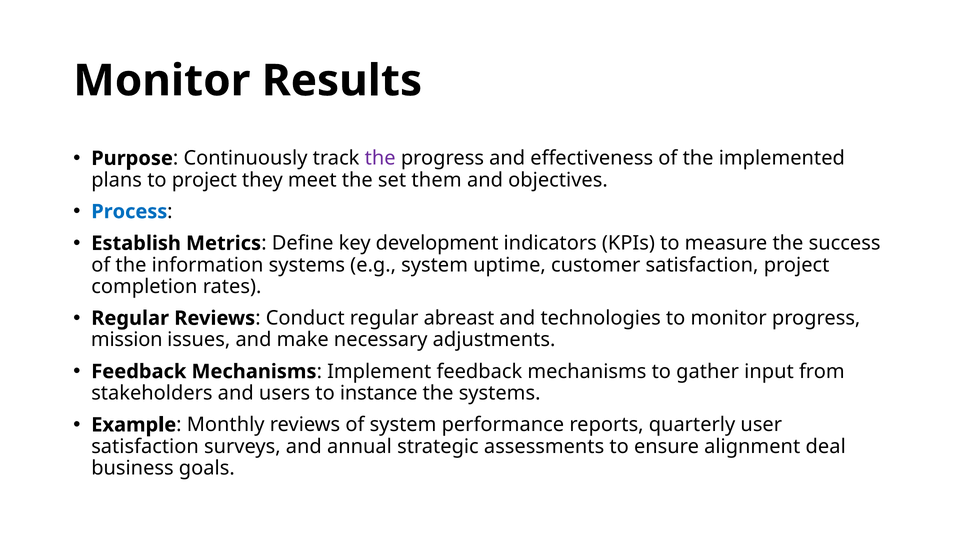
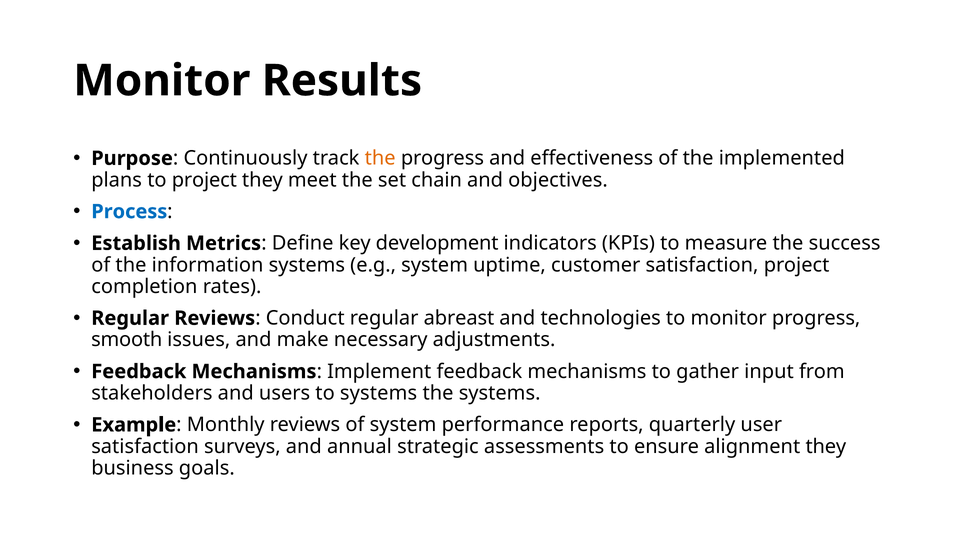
the colour: purple -> orange (380, 158)
them: them -> chain (437, 180)
mission: mission -> smooth (127, 340)
to instance: instance -> systems (379, 393)
alignment deal: deal -> they (826, 446)
